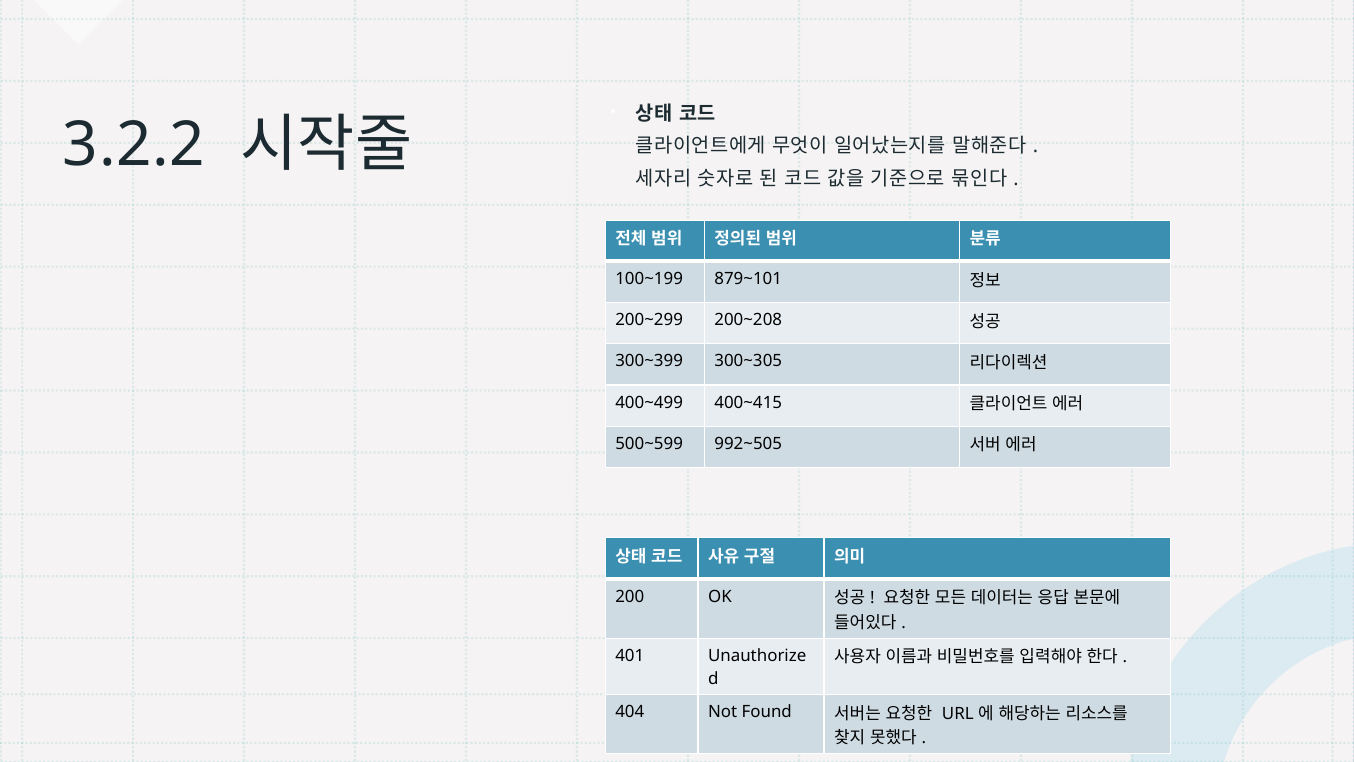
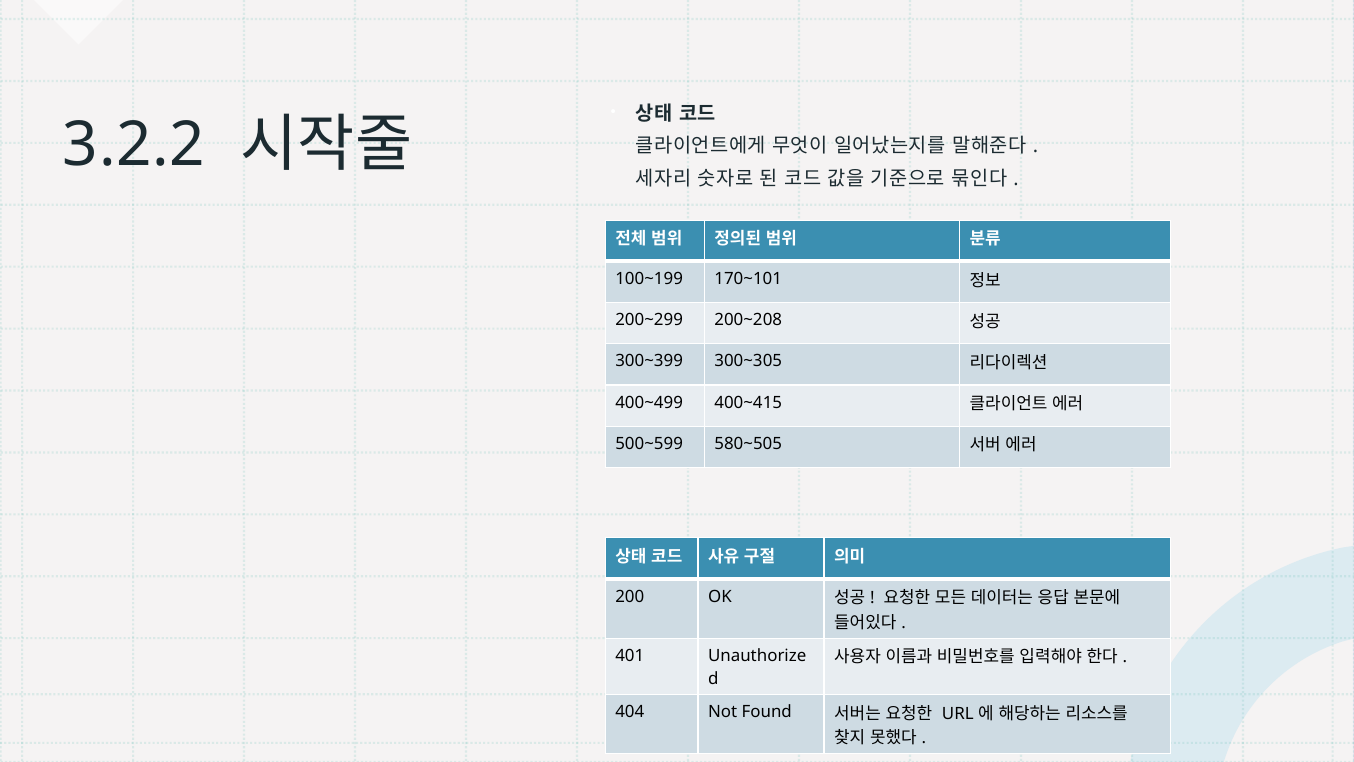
879~101: 879~101 -> 170~101 (748, 279)
992~505: 992~505 -> 580~505 (748, 444)
